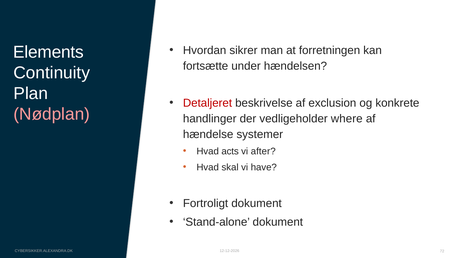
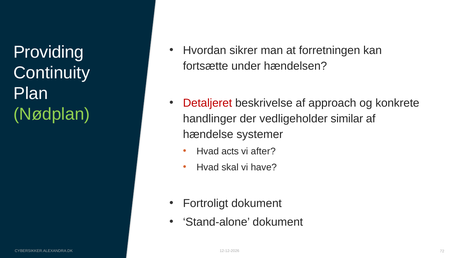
Elements: Elements -> Providing (49, 52)
exclusion: exclusion -> approach (332, 103)
Nødplan colour: pink -> light green (52, 114)
where: where -> similar (347, 119)
